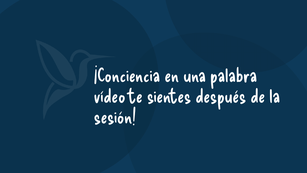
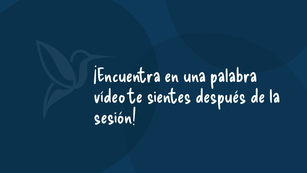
¡Conciencia: ¡Conciencia -> ¡Encuentra (127, 76)
